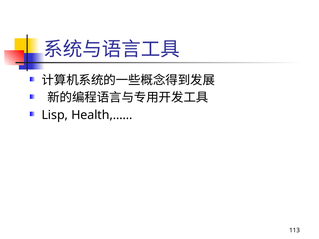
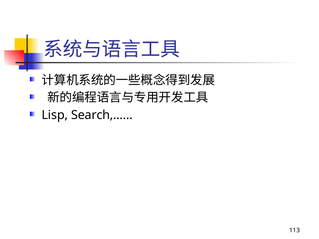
Health,……: Health,…… -> Search,…… (102, 115)
